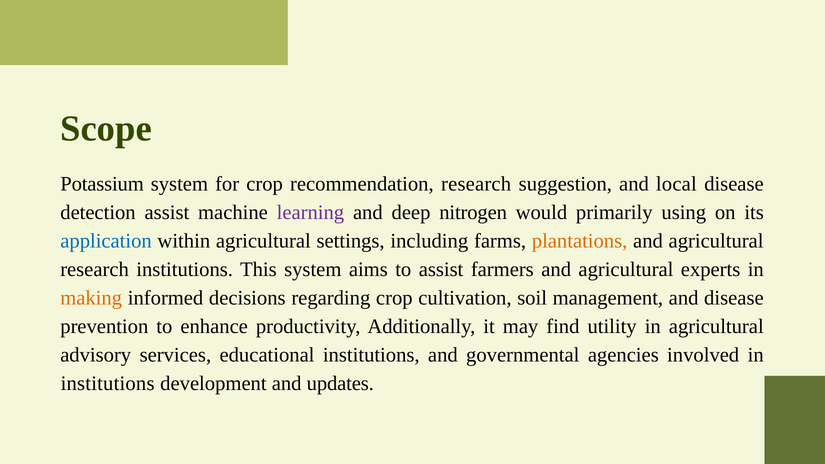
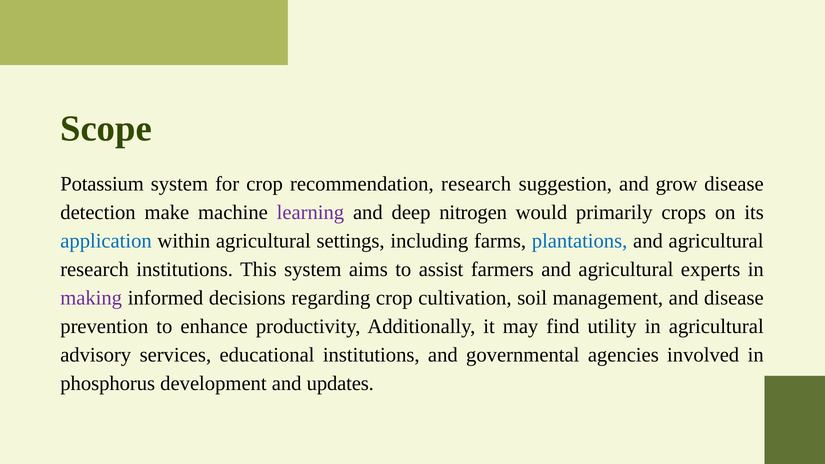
local: local -> grow (677, 184)
detection assist: assist -> make (167, 213)
using: using -> crops (684, 213)
plantations colour: orange -> blue (580, 241)
making colour: orange -> purple (91, 298)
institutions: institutions -> phosphorus (108, 383)
